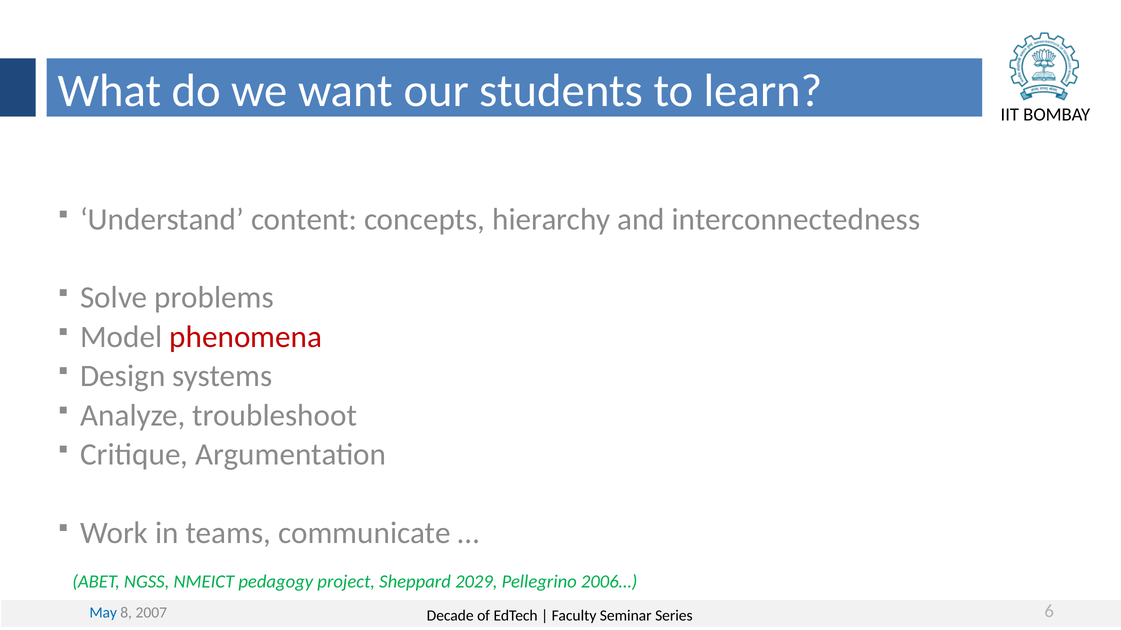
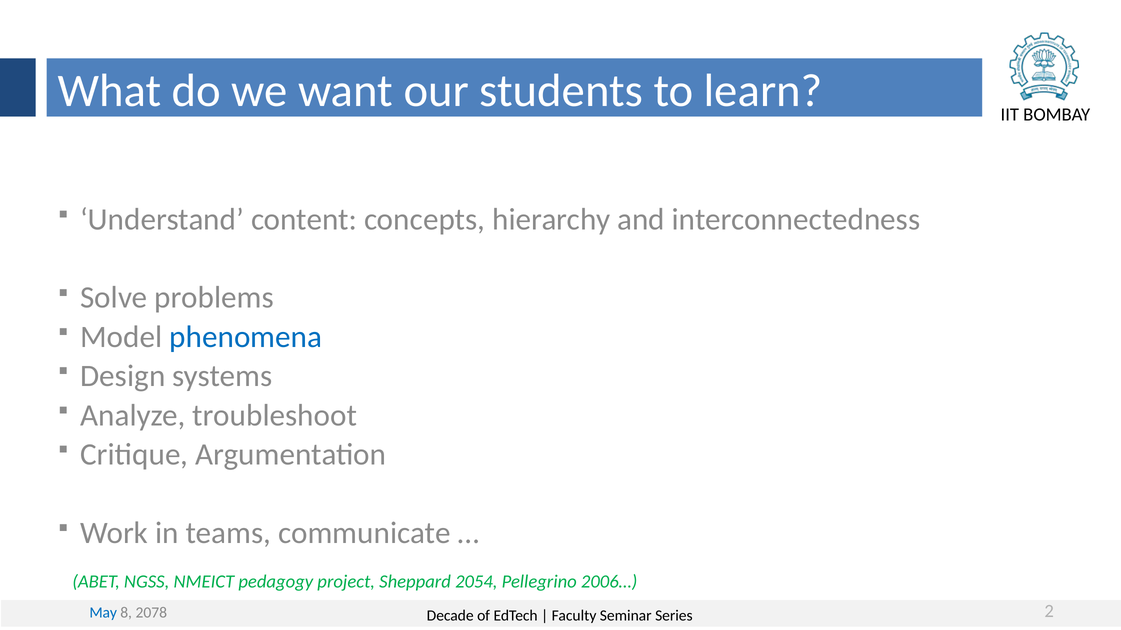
phenomena colour: red -> blue (246, 337)
2029: 2029 -> 2054 (476, 582)
2007: 2007 -> 2078 (151, 613)
6: 6 -> 2 (1049, 612)
